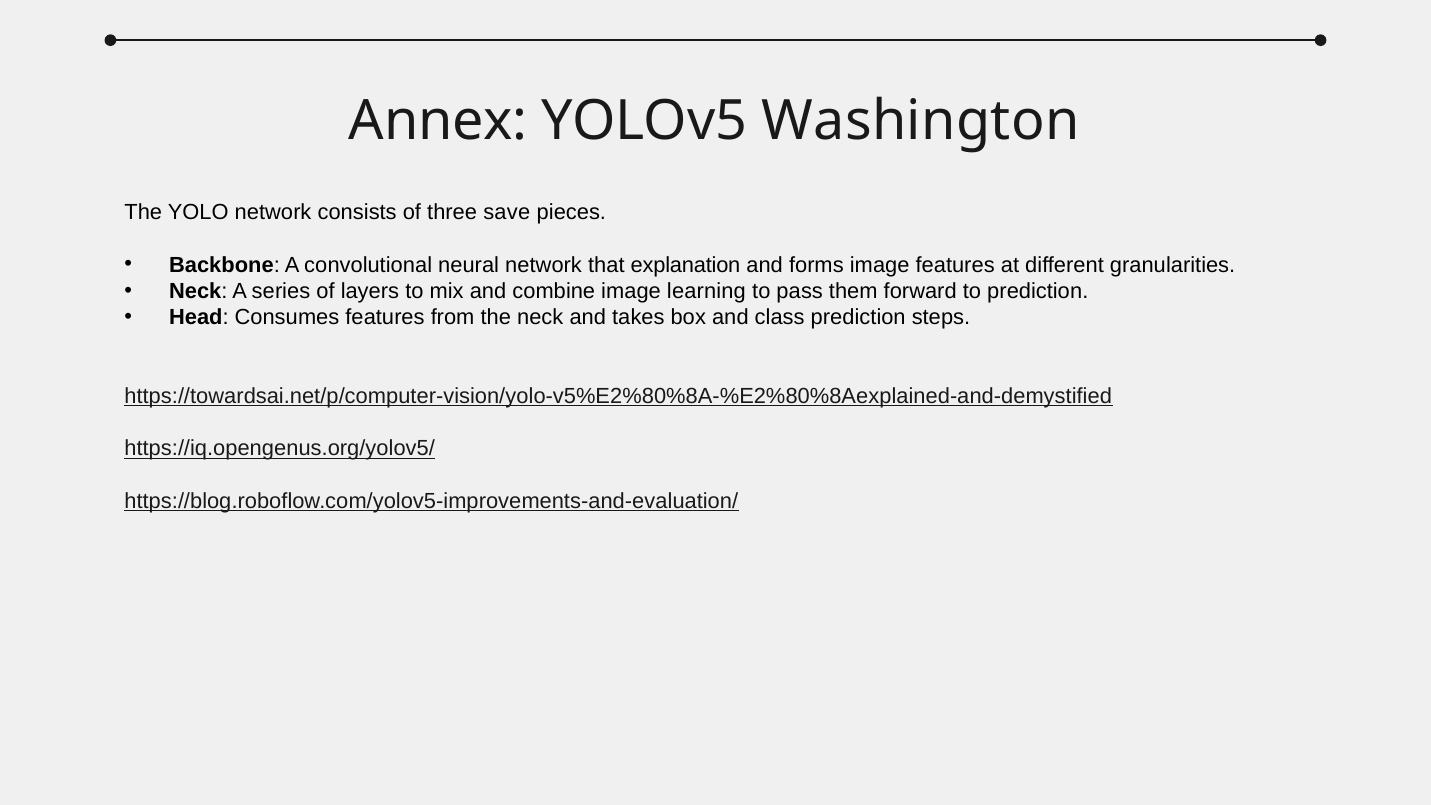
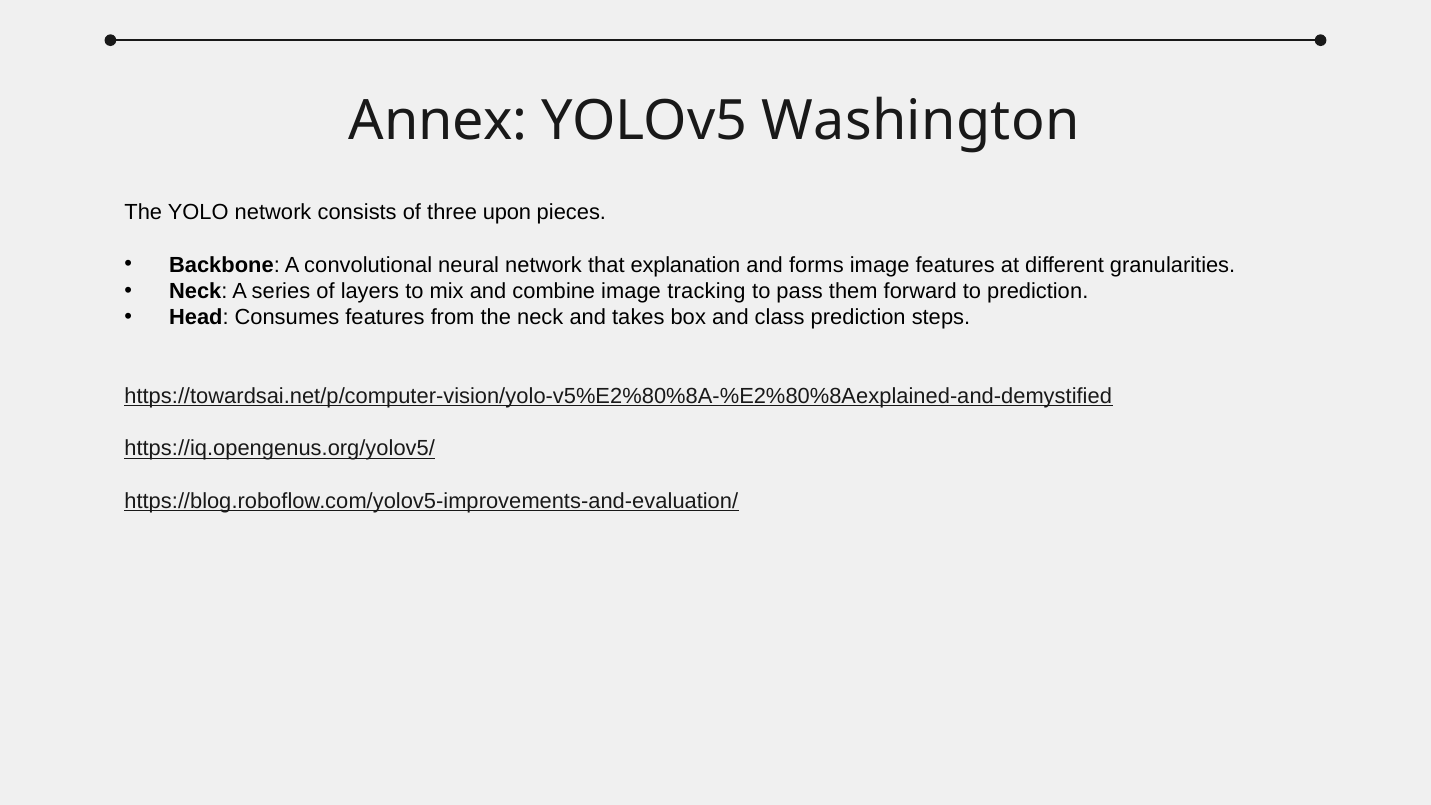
save: save -> upon (507, 212)
learning: learning -> tracking (706, 291)
